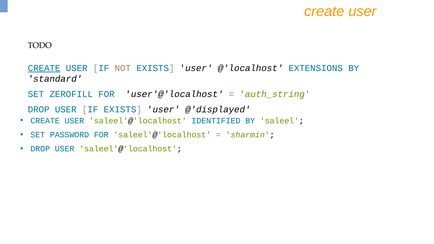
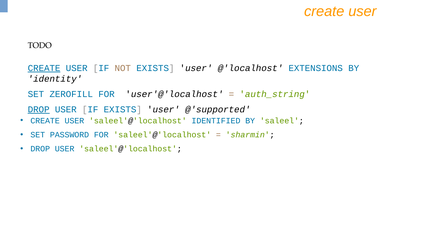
standard: standard -> identity (55, 79)
DROP underline: none -> present (39, 109)
@'displayed: @'displayed -> @'supported (218, 109)
